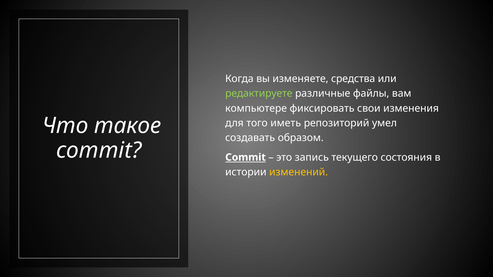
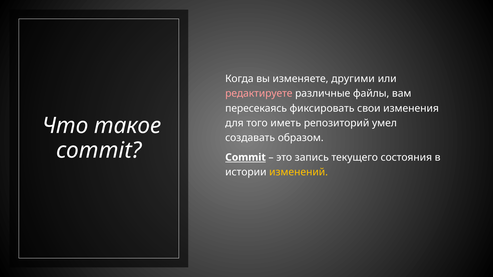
средства: средства -> другими (353, 79)
редактируете colour: light green -> pink (259, 94)
компьютере: компьютере -> пересекаясь (256, 108)
